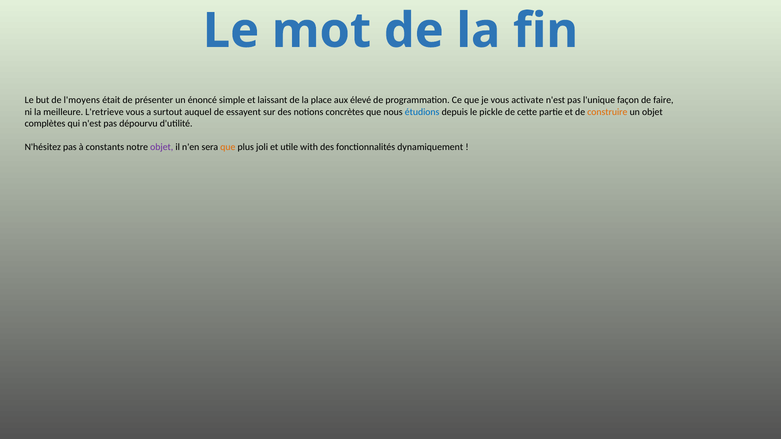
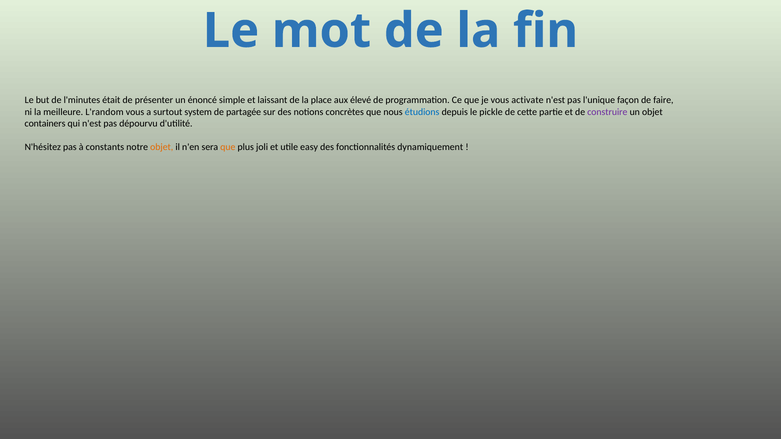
l'moyens: l'moyens -> l'minutes (82, 100)
L'retrieve: L'retrieve -> L'random (104, 112)
auquel: auquel -> system (198, 112)
essayent: essayent -> partagée (244, 112)
construire colour: orange -> purple (607, 112)
complètes: complètes -> containers (45, 124)
objet colour: purple -> orange (162, 147)
with: with -> easy (309, 147)
